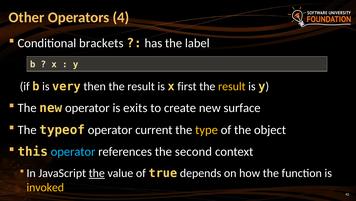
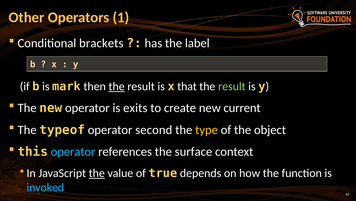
4: 4 -> 1 (121, 17)
very: very -> mark (67, 86)
the underline: none -> present (117, 86)
first: first -> that (187, 86)
result colour: yellow -> light green (232, 86)
surface: surface -> current (242, 108)
current: current -> second (154, 129)
second: second -> surface (193, 151)
invoked colour: yellow -> light blue (45, 187)
